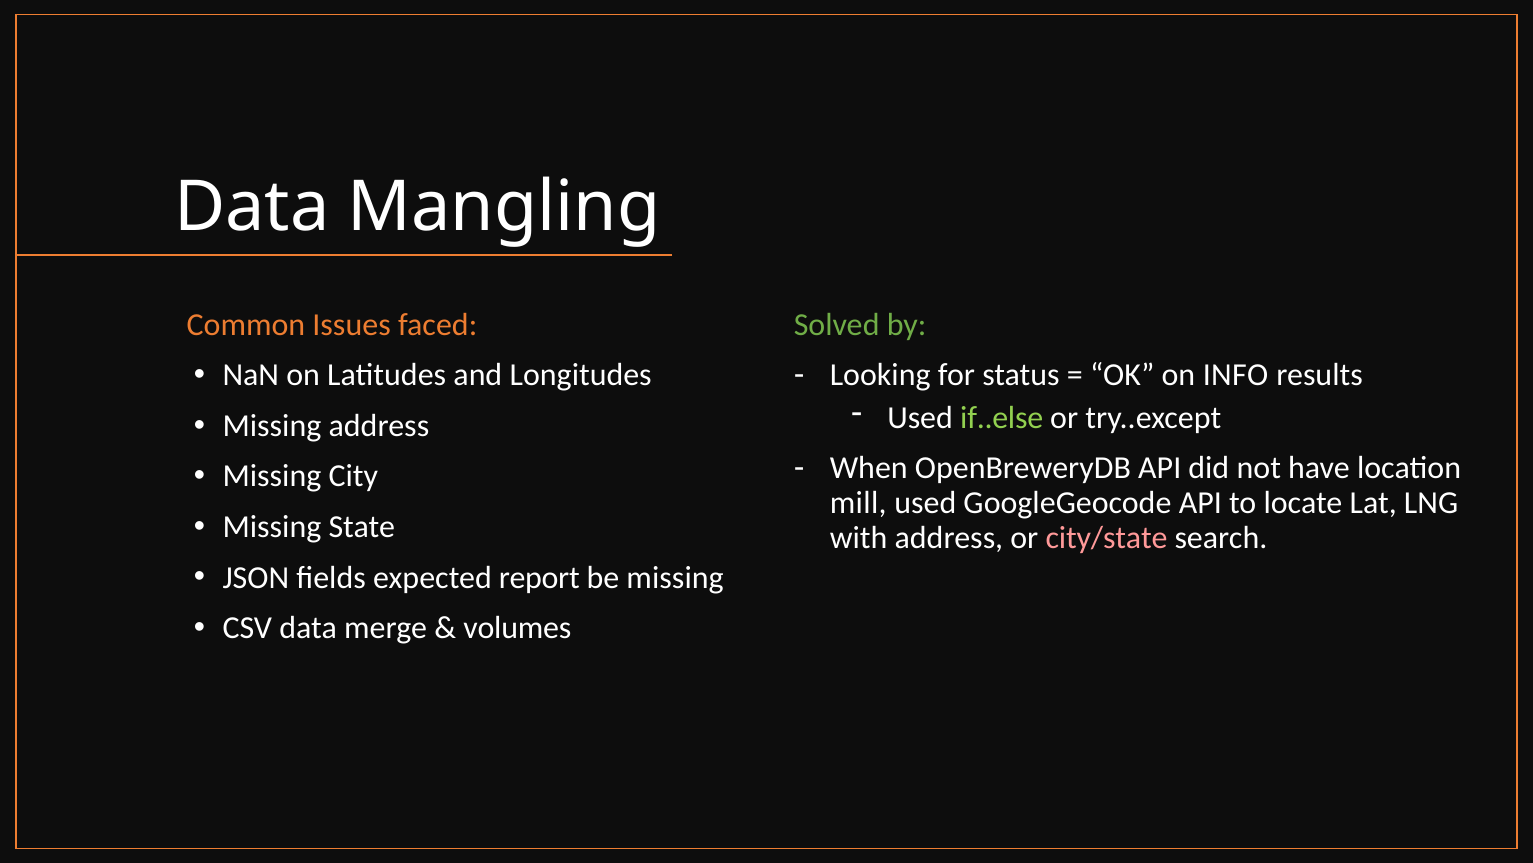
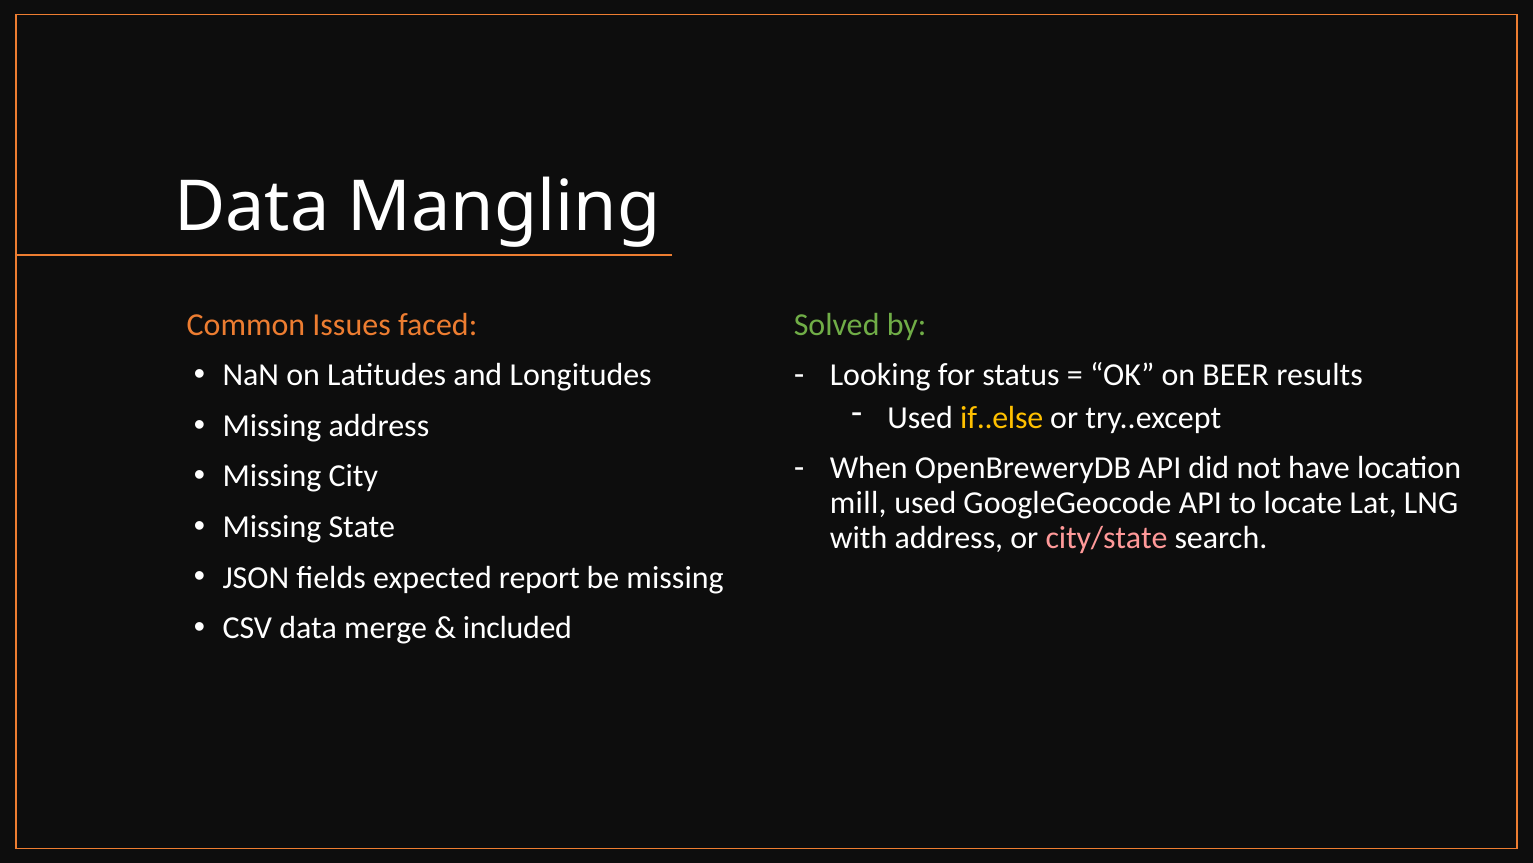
INFO: INFO -> BEER (1236, 375)
if..else colour: light green -> yellow (1002, 417)
volumes: volumes -> included (517, 628)
